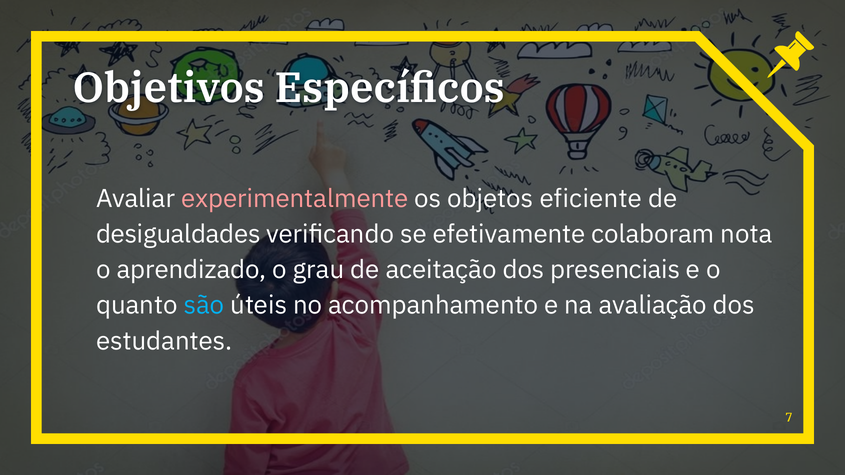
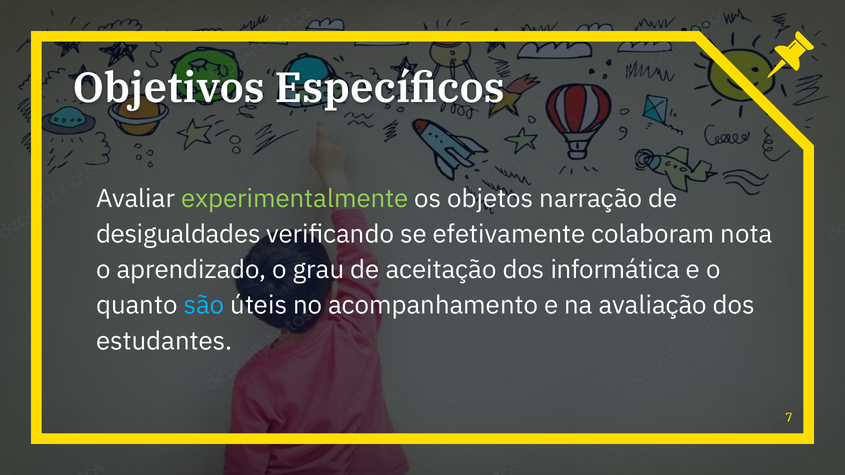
experimentalmente colour: pink -> light green (295, 199)
eficiente: eficiente -> narração (591, 199)
presenciais: presenciais -> informática (615, 270)
